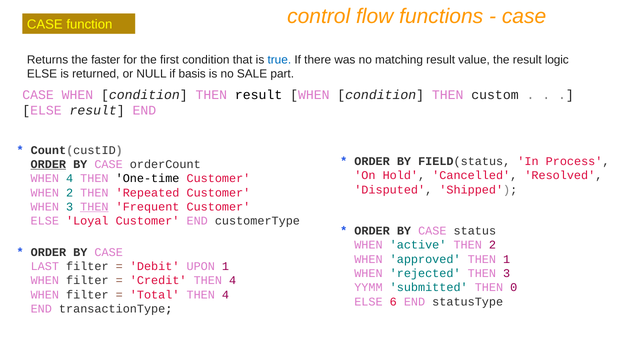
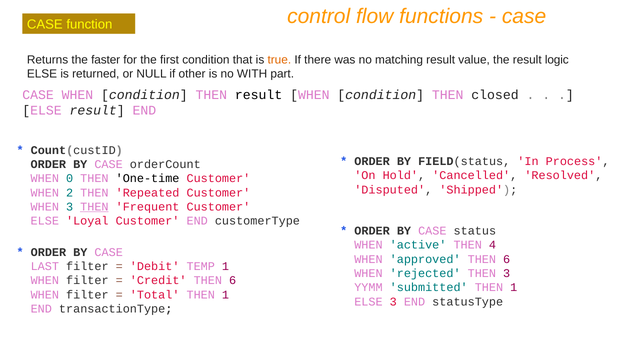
true colour: blue -> orange (279, 60)
basis: basis -> other (192, 74)
SALE: SALE -> WITH (252, 74)
custom: custom -> closed (495, 95)
ORDER underline: present -> none (48, 164)
WHEN 4: 4 -> 0 (70, 179)
THEN 2: 2 -> 4 (492, 245)
approved THEN 1: 1 -> 6 (507, 259)
UPON: UPON -> TEMP (201, 267)
Credit THEN 4: 4 -> 6 (233, 281)
submitted THEN 0: 0 -> 1 (514, 288)
Total THEN 4: 4 -> 1 (226, 295)
ELSE 6: 6 -> 3 (393, 302)
